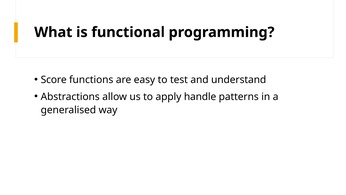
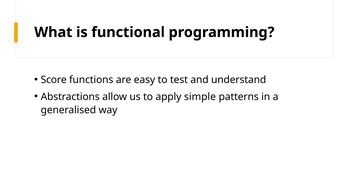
handle: handle -> simple (200, 97)
